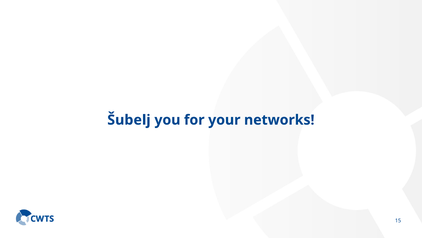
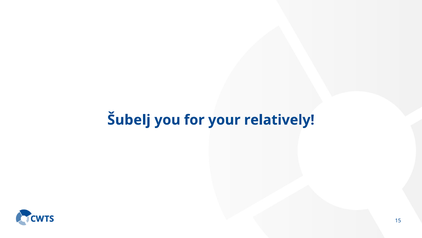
networks: networks -> relatively (279, 120)
